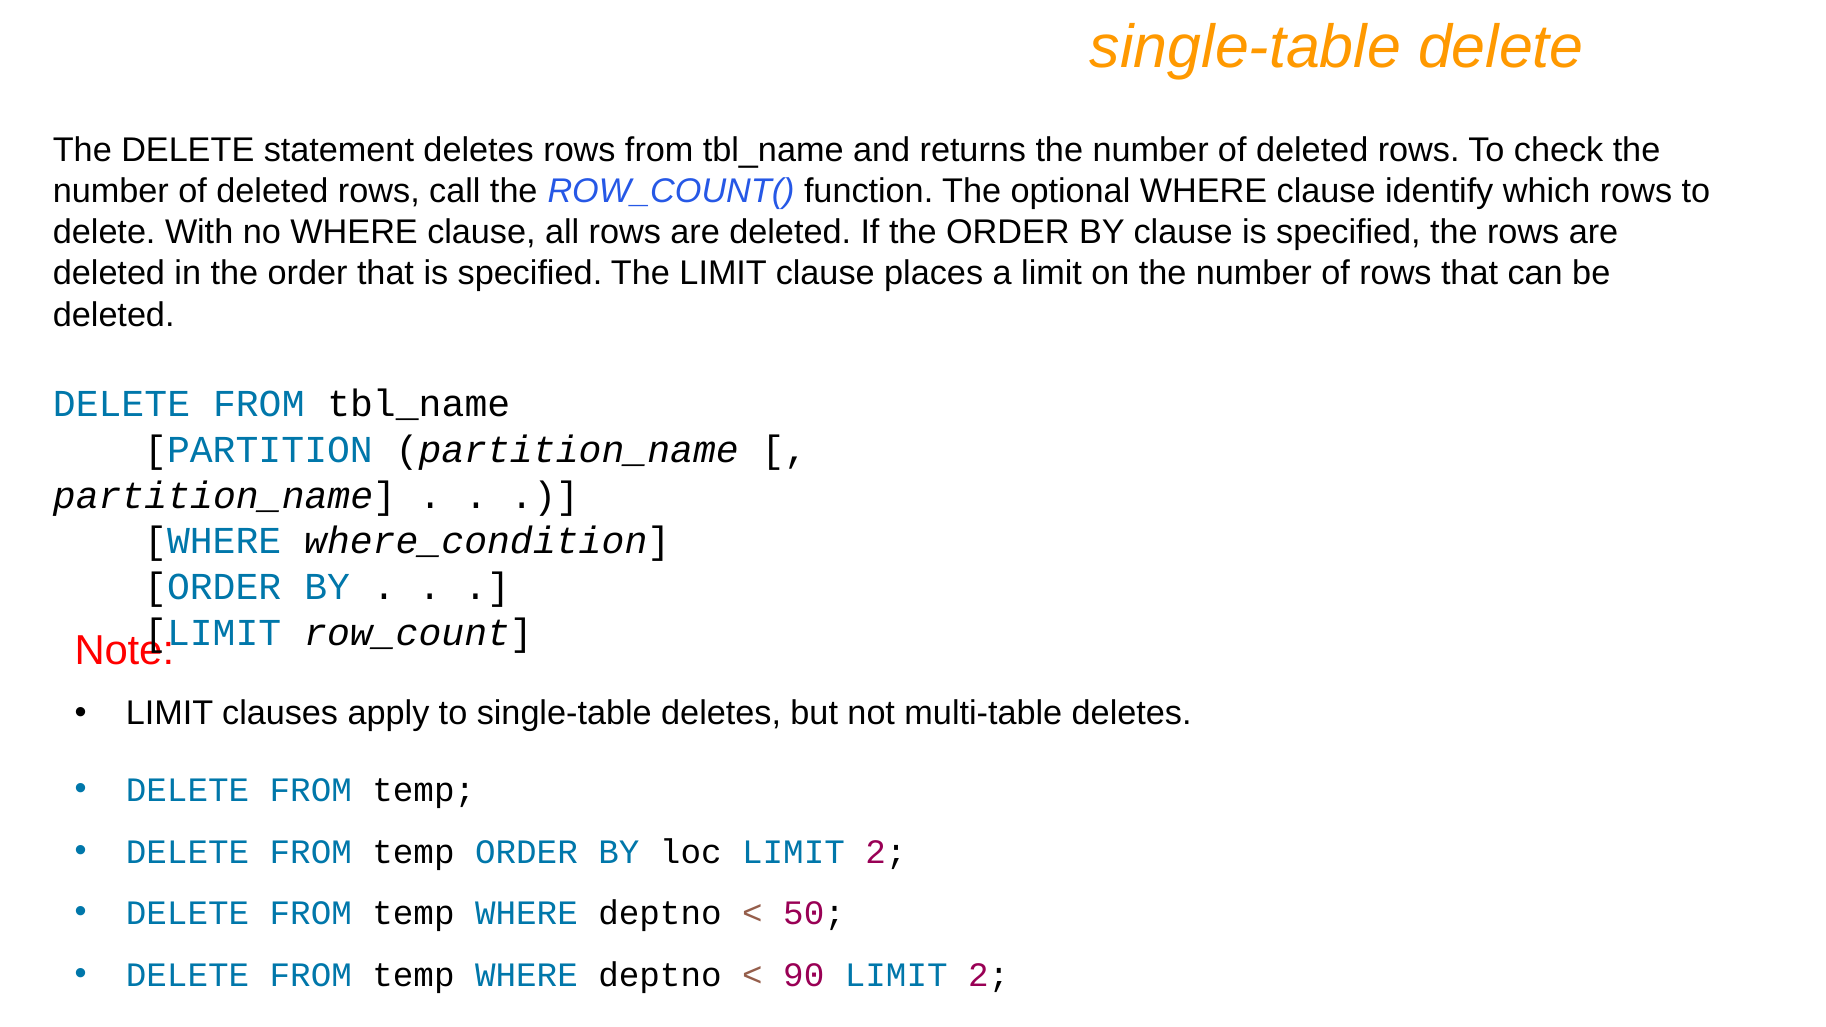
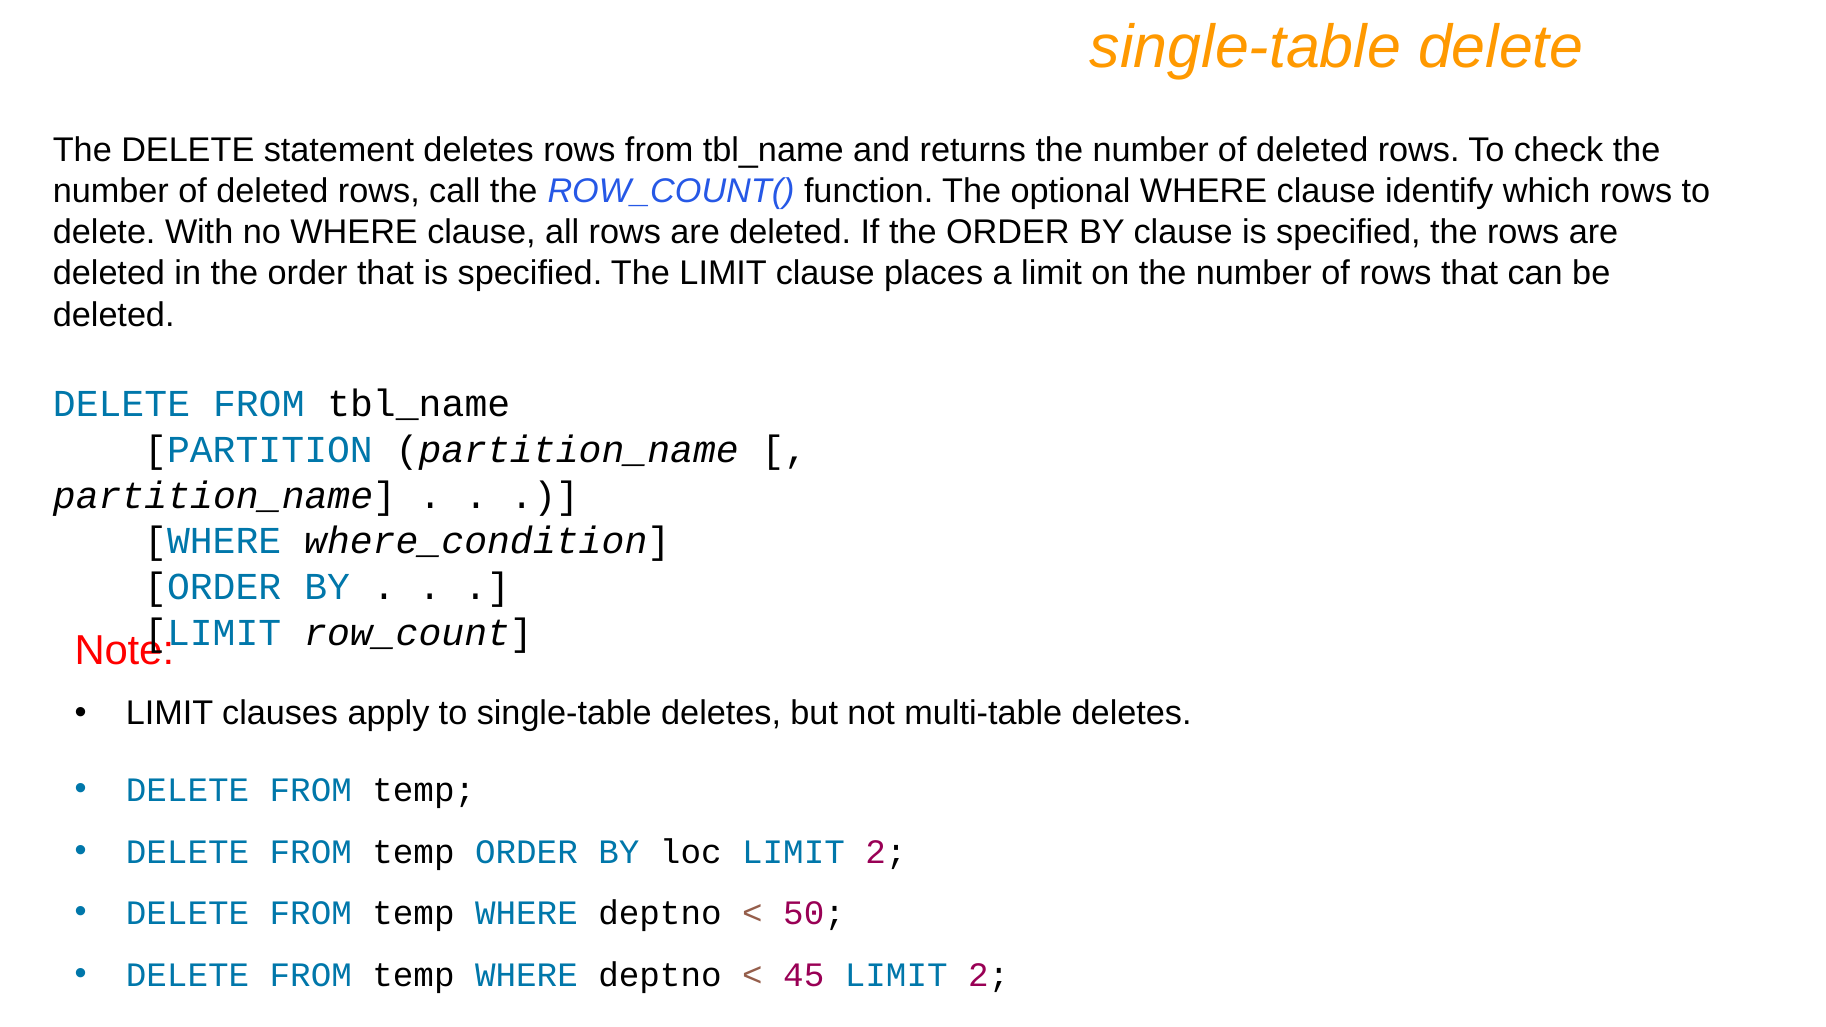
90: 90 -> 45 (804, 975)
